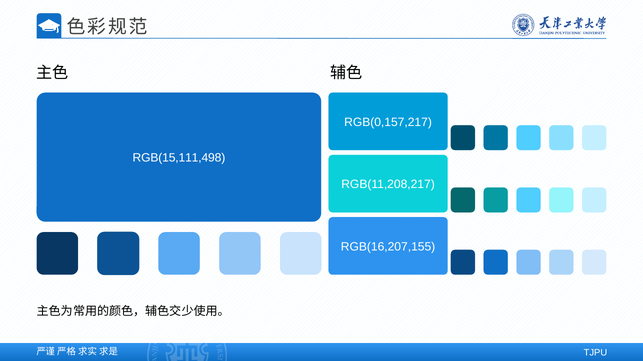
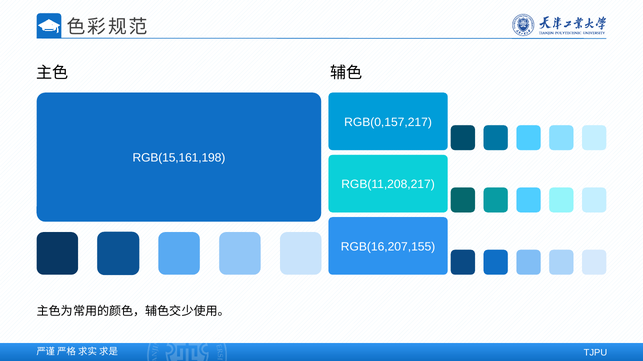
RGB(15,111,498: RGB(15,111,498 -> RGB(15,161,198 (179, 158)
